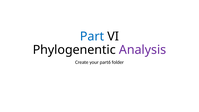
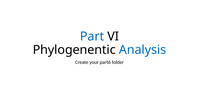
Analysis colour: purple -> blue (143, 50)
